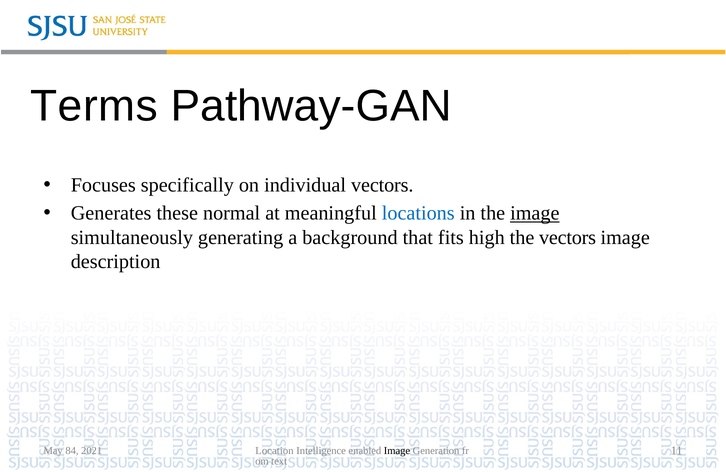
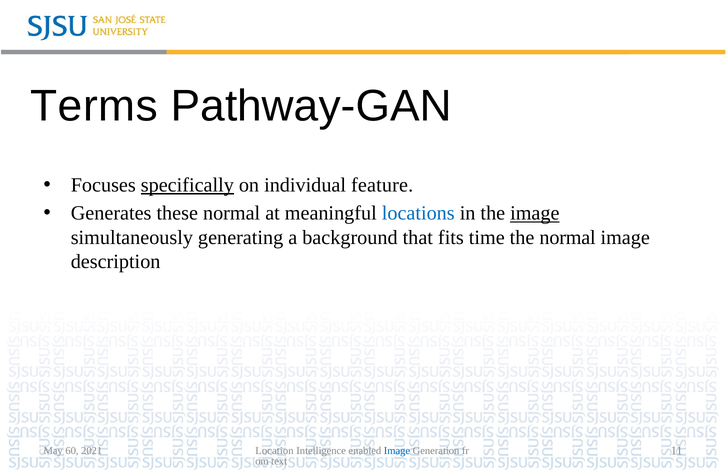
specifically underline: none -> present (187, 185)
individual vectors: vectors -> feature (382, 185)
high: high -> time (487, 237)
the vectors: vectors -> normal (568, 237)
84: 84 -> 60 (72, 451)
Image colour: black -> blue (397, 451)
